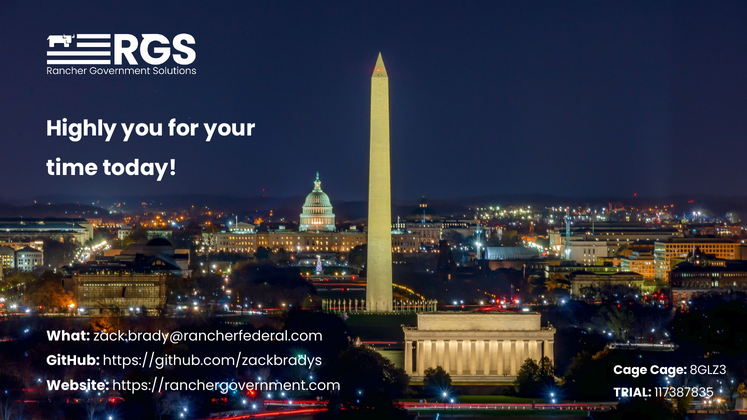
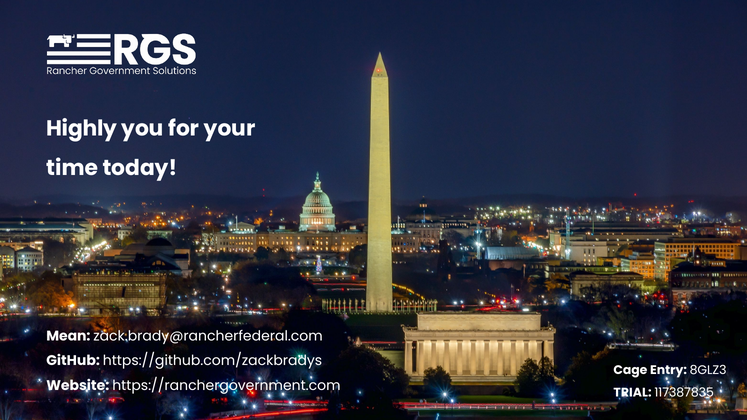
What: What -> Mean (68, 336)
Cage Cage: Cage -> Entry (669, 370)
